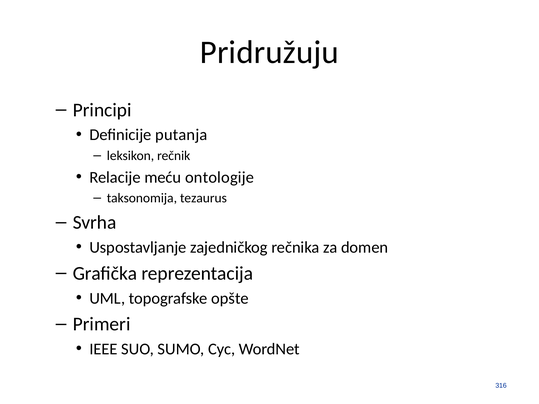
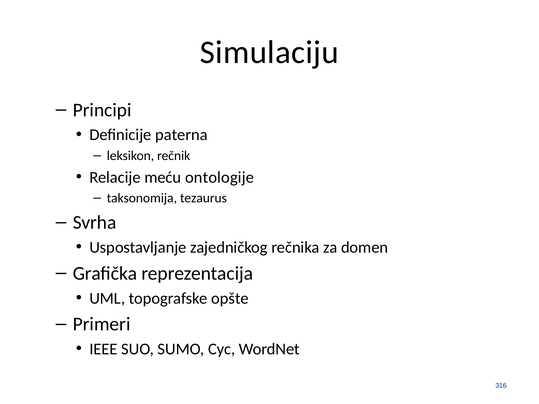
Pridružuju: Pridružuju -> Simulaciju (269, 52)
putanja: putanja -> paterna (181, 135)
